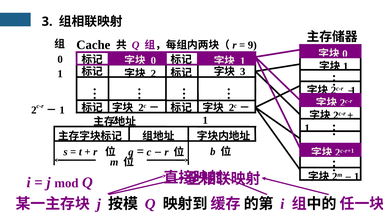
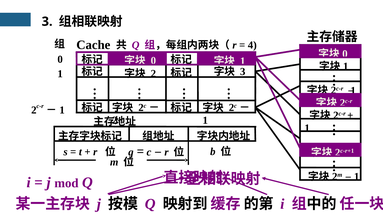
9: 9 -> 4 (252, 45)
